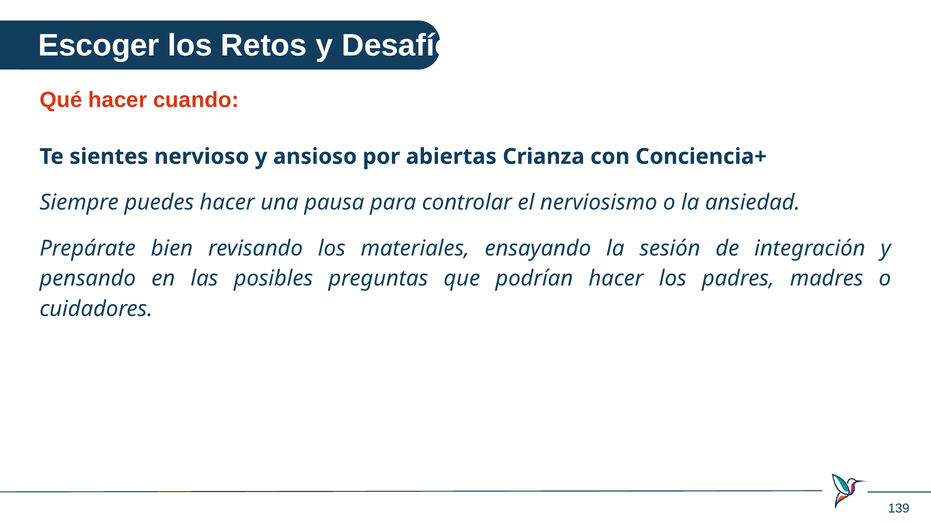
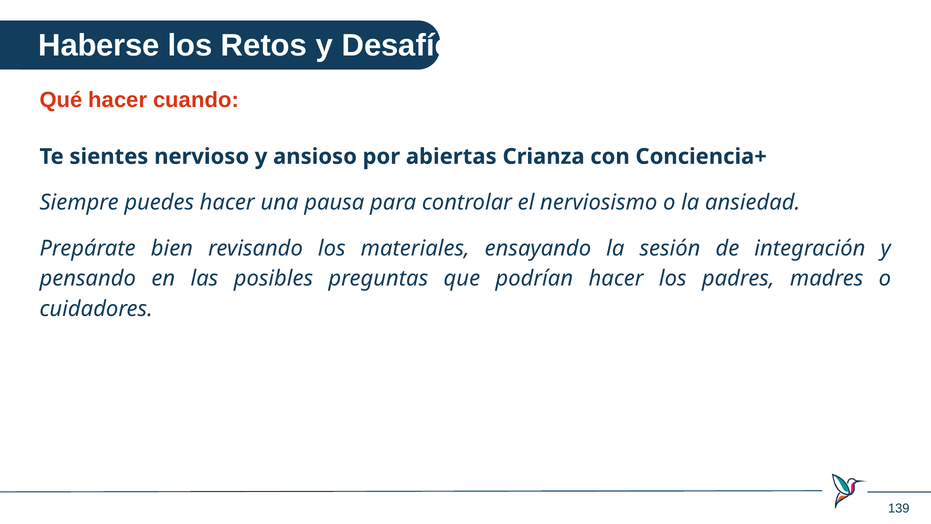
Escoger: Escoger -> Haberse (99, 46)
